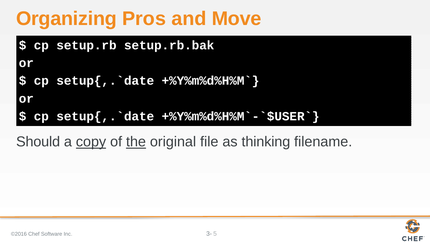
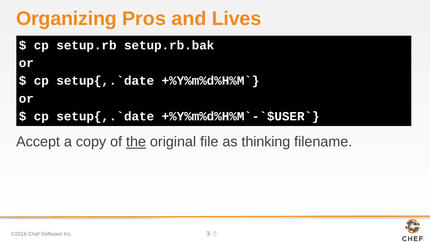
Move: Move -> Lives (237, 19)
Should: Should -> Accept (38, 142)
copy underline: present -> none (91, 142)
